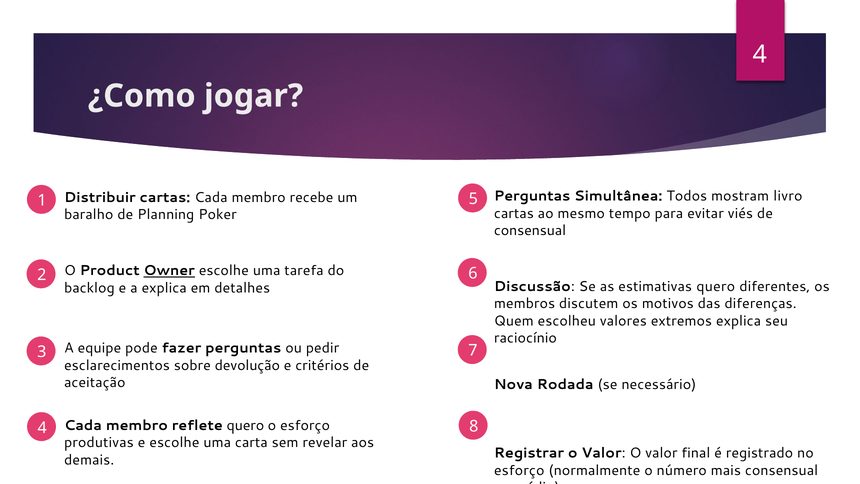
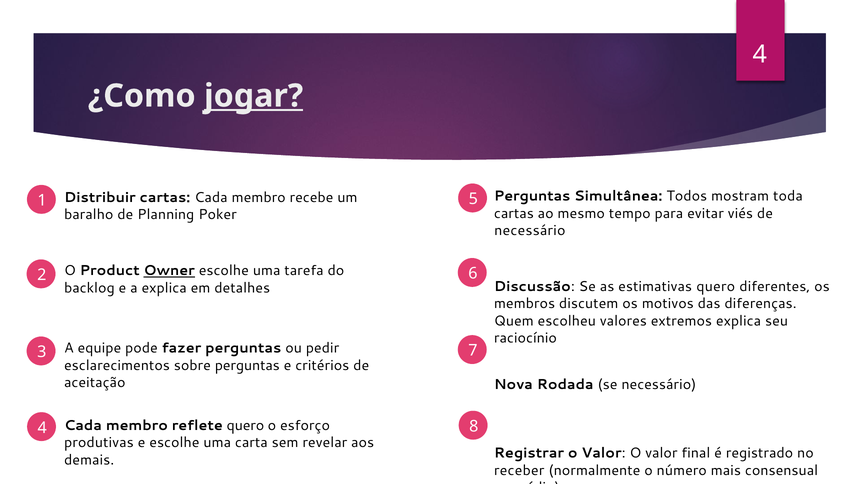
jogar underline: none -> present (254, 96)
livro: livro -> toda (788, 196)
consensual: consensual -> necessário (530, 230)
sobre devolução: devolução -> perguntas (247, 365)
esforço: esforço -> receber (519, 470)
